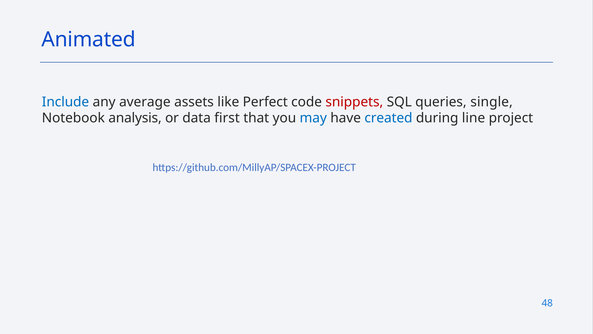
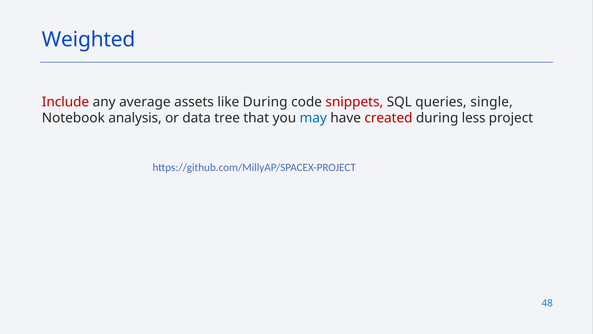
Animated: Animated -> Weighted (89, 40)
Include colour: blue -> red (65, 102)
like Perfect: Perfect -> During (265, 102)
first: first -> tree (227, 118)
created colour: blue -> red (388, 118)
line: line -> less (474, 118)
